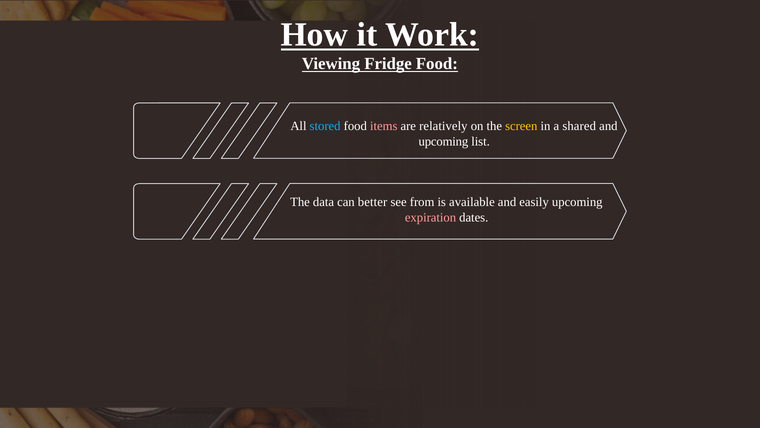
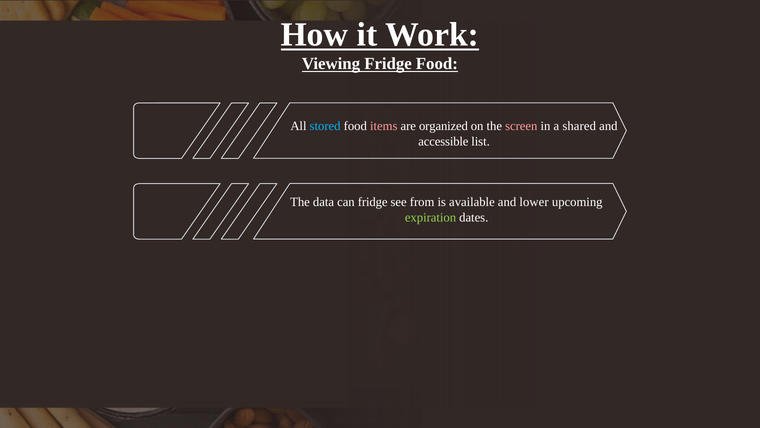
relatively: relatively -> organized (443, 126)
screen colour: yellow -> pink (521, 126)
upcoming: upcoming -> accessible (443, 141)
can better: better -> fridge (373, 202)
easily: easily -> lower (534, 202)
expiration colour: pink -> light green (430, 217)
